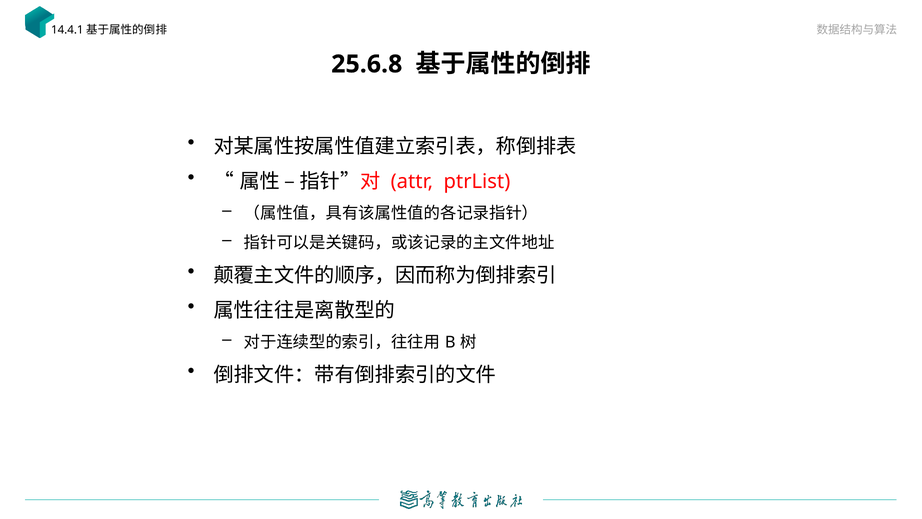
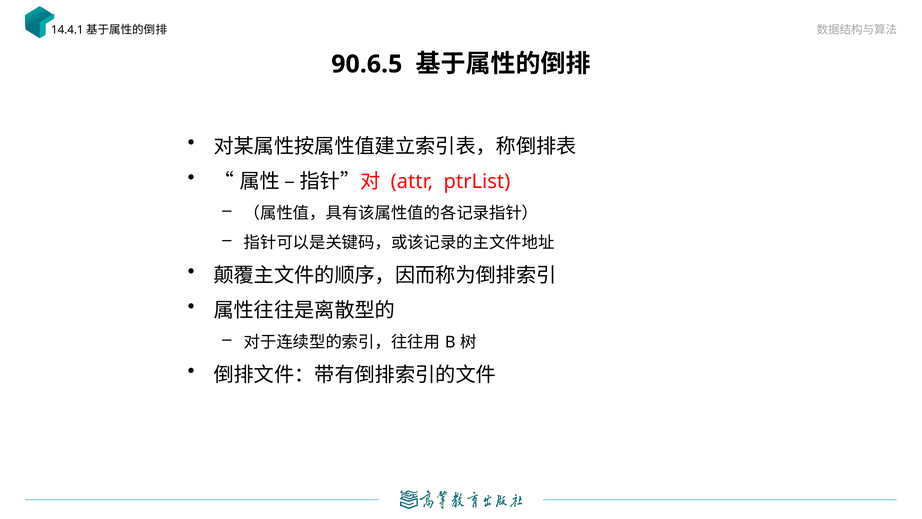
25.6.8: 25.6.8 -> 90.6.5 (367, 64)
